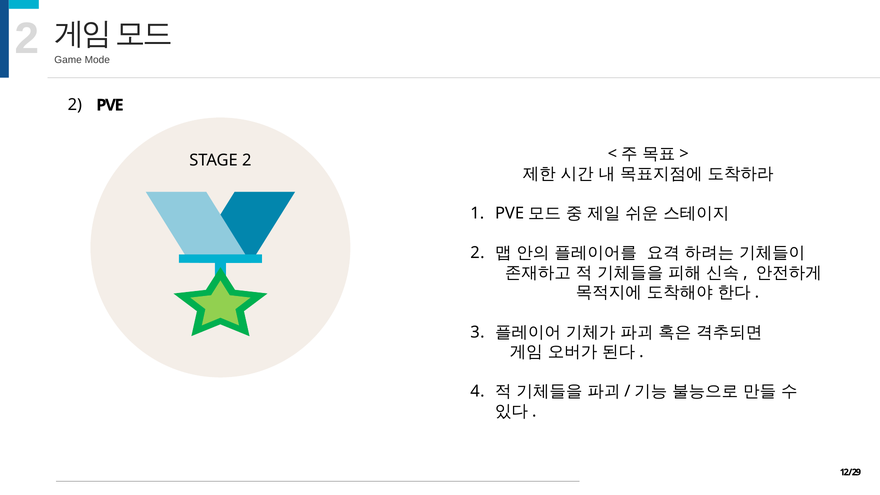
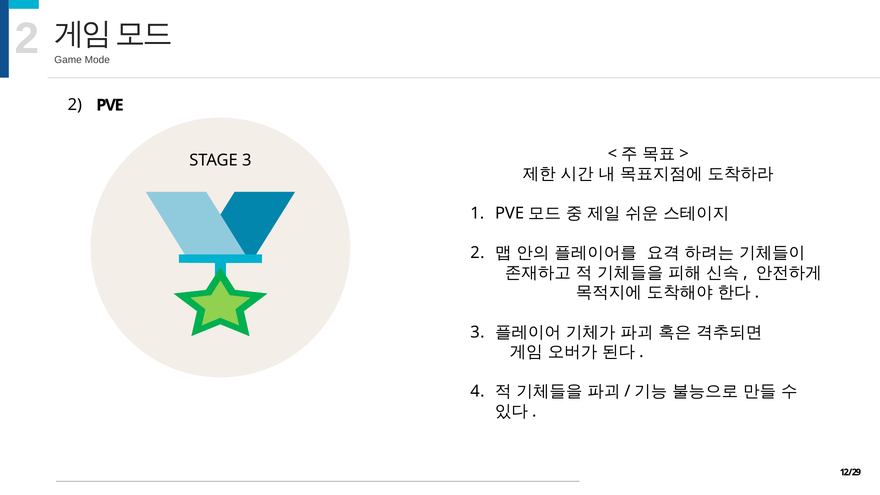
STAGE 2: 2 -> 3 (247, 160)
